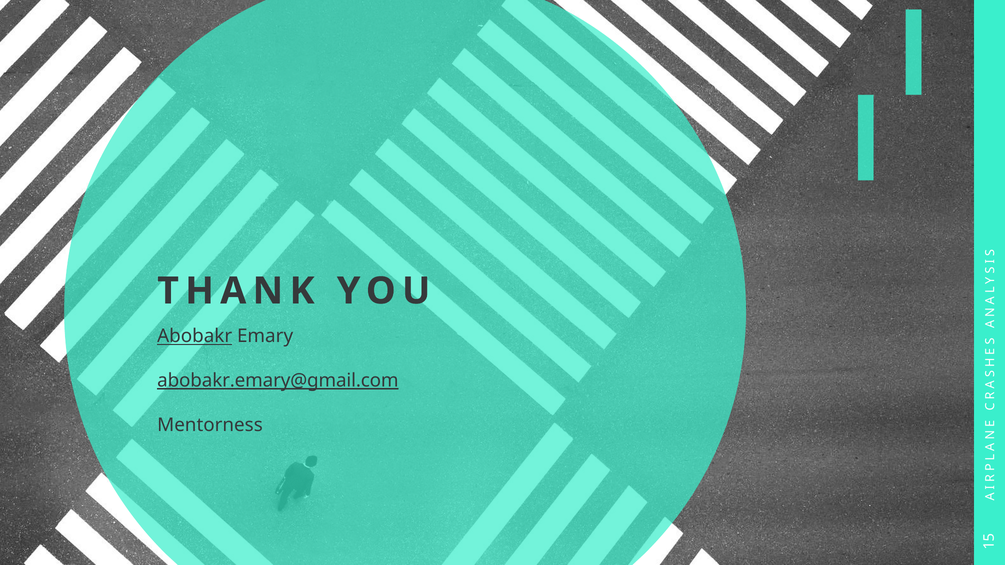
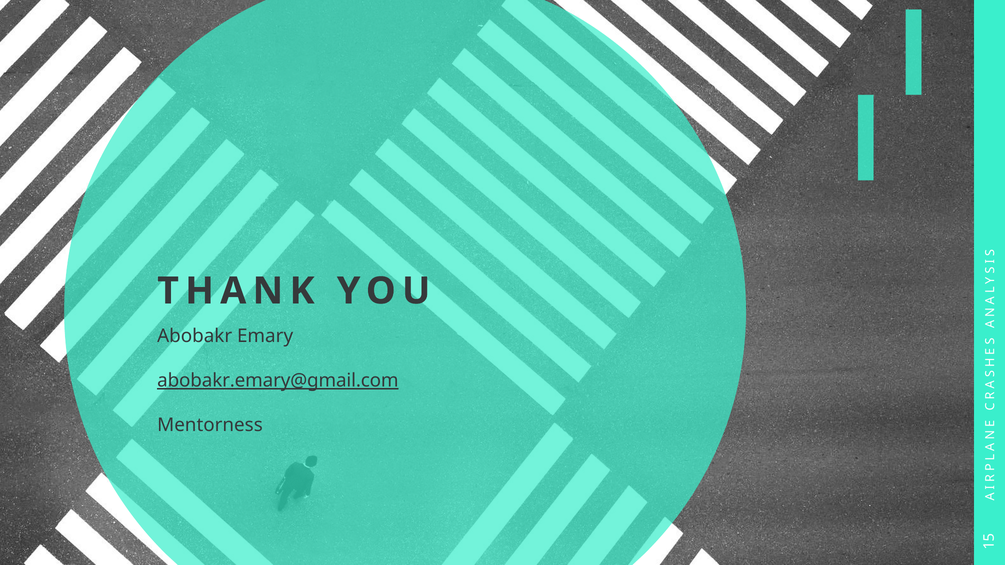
Abobakr underline: present -> none (195, 336)
